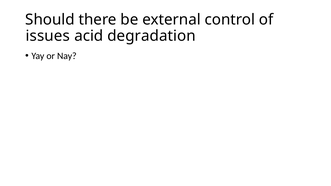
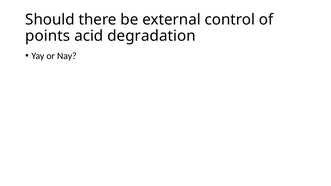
issues: issues -> points (48, 36)
